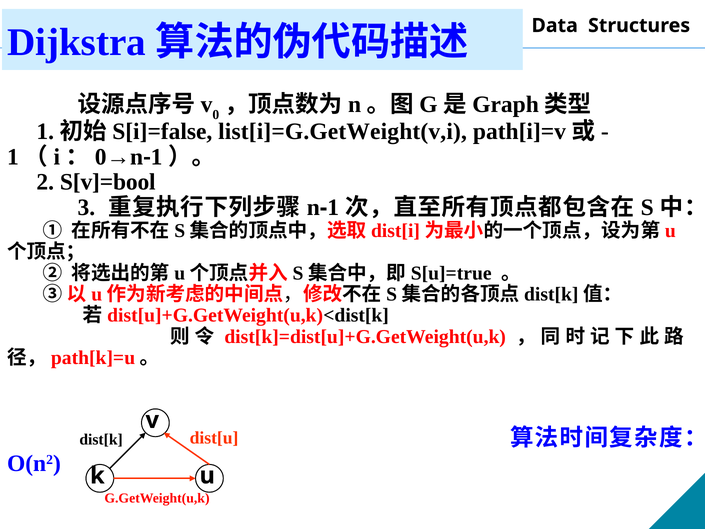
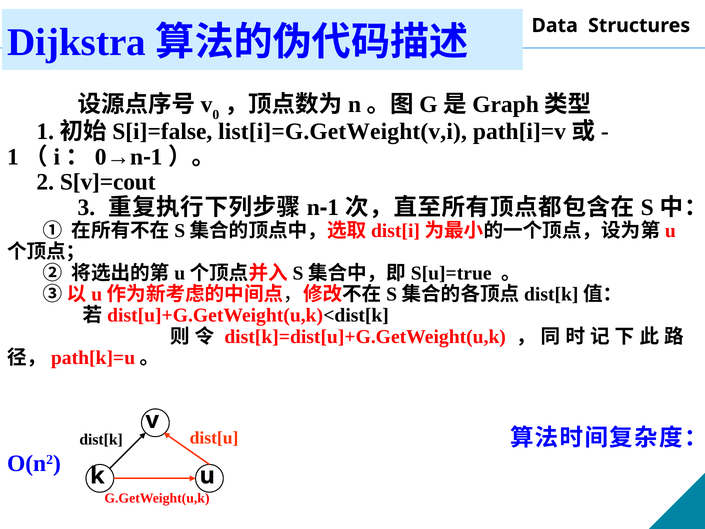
S[v]=bool: S[v]=bool -> S[v]=cout (108, 182)
